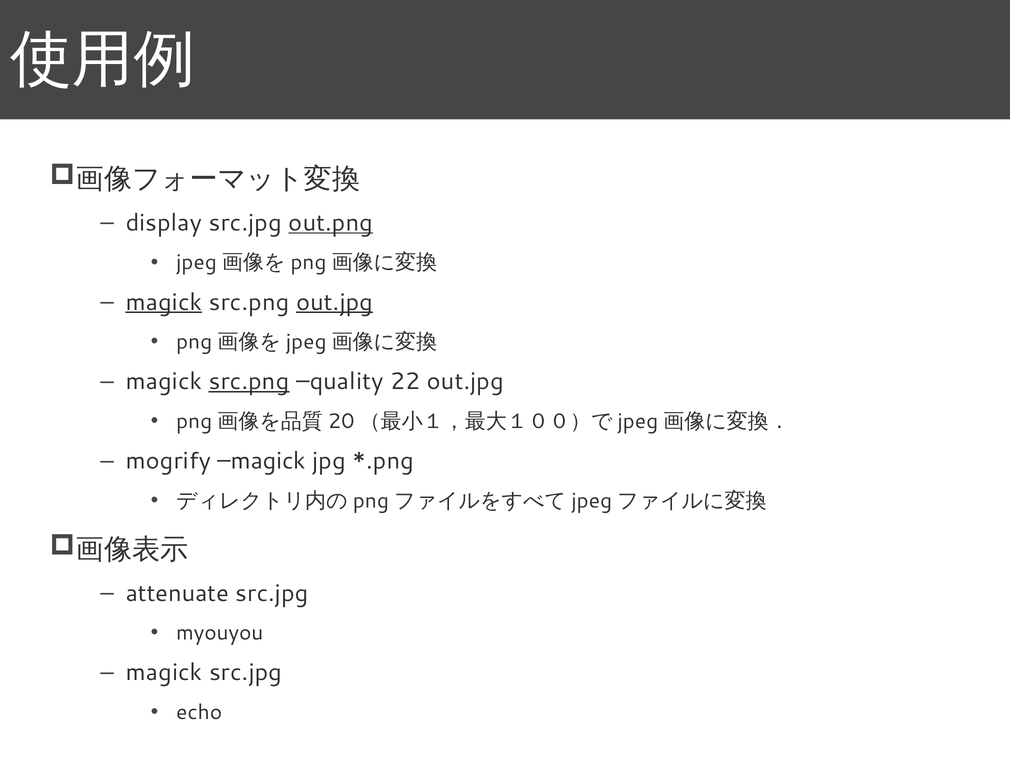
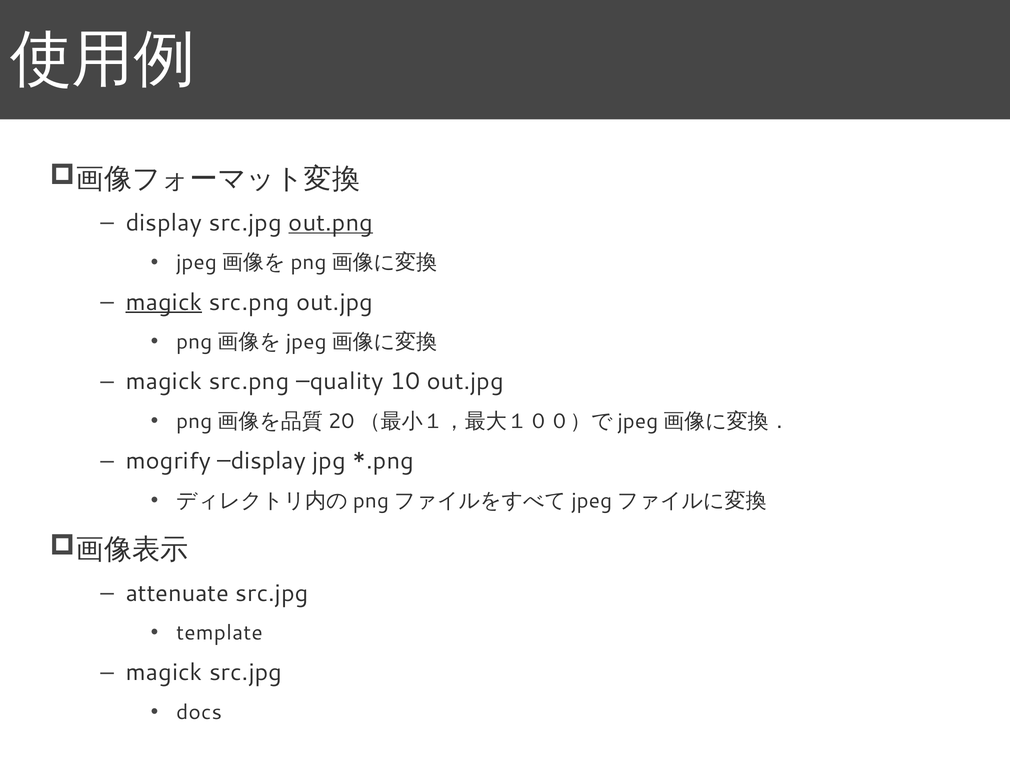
out.jpg underline: present -> none (335, 302)
src.png underline: present -> none (249, 381)
22: 22 -> 10 (405, 381)
mogrify magick: magick -> display (262, 461)
myouyou: myouyou -> template (219, 632)
echo: echo -> docs (199, 712)
